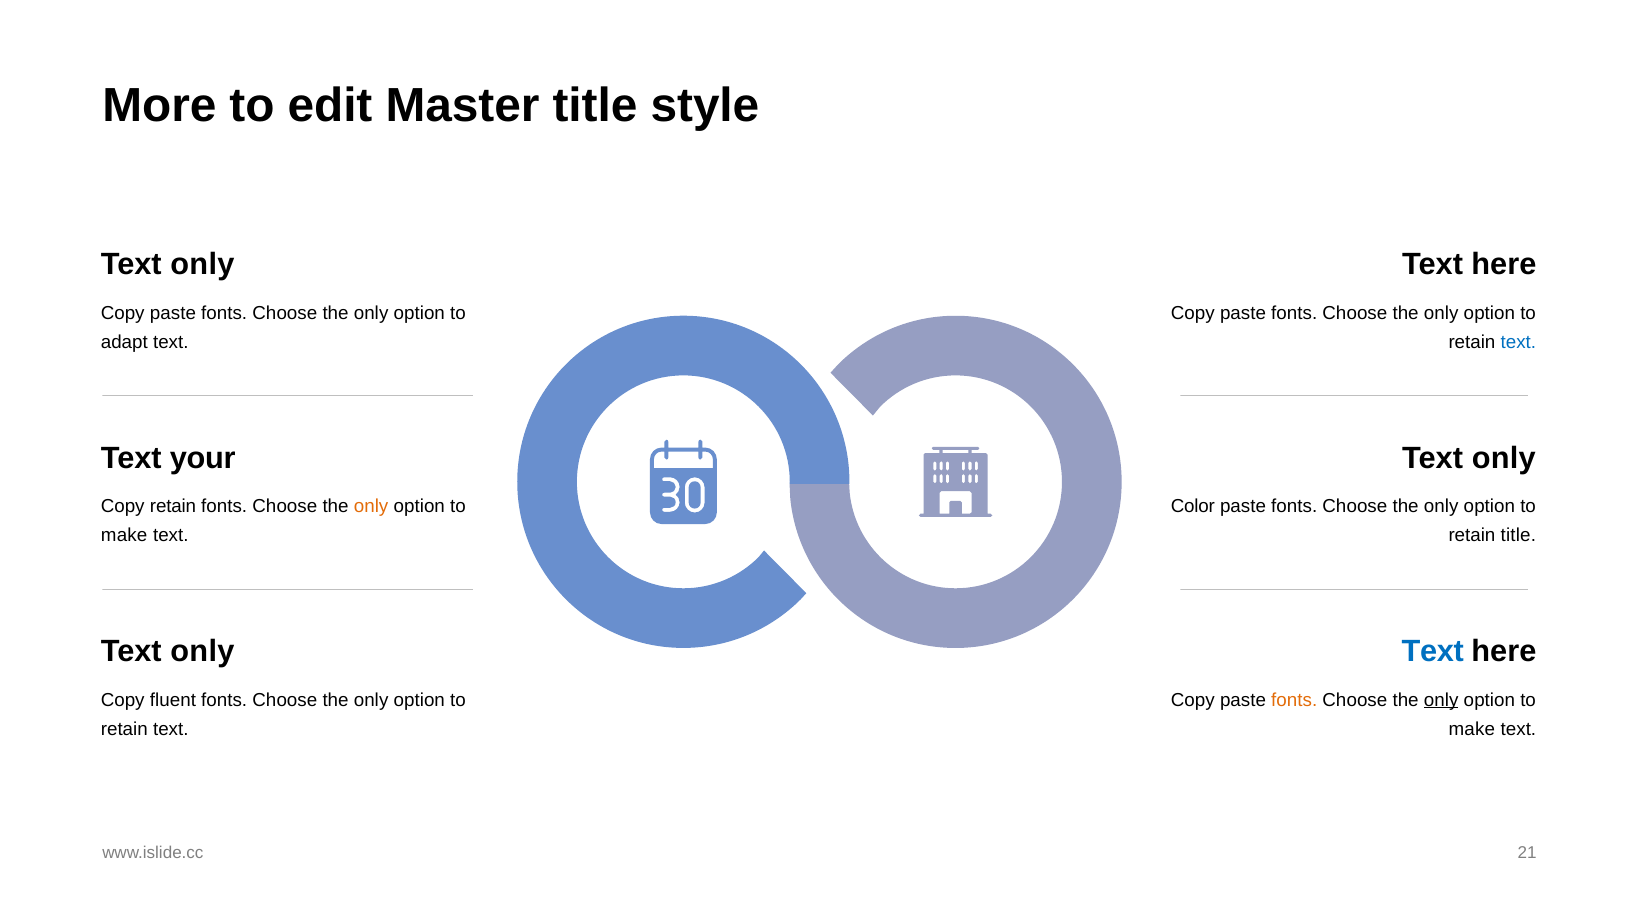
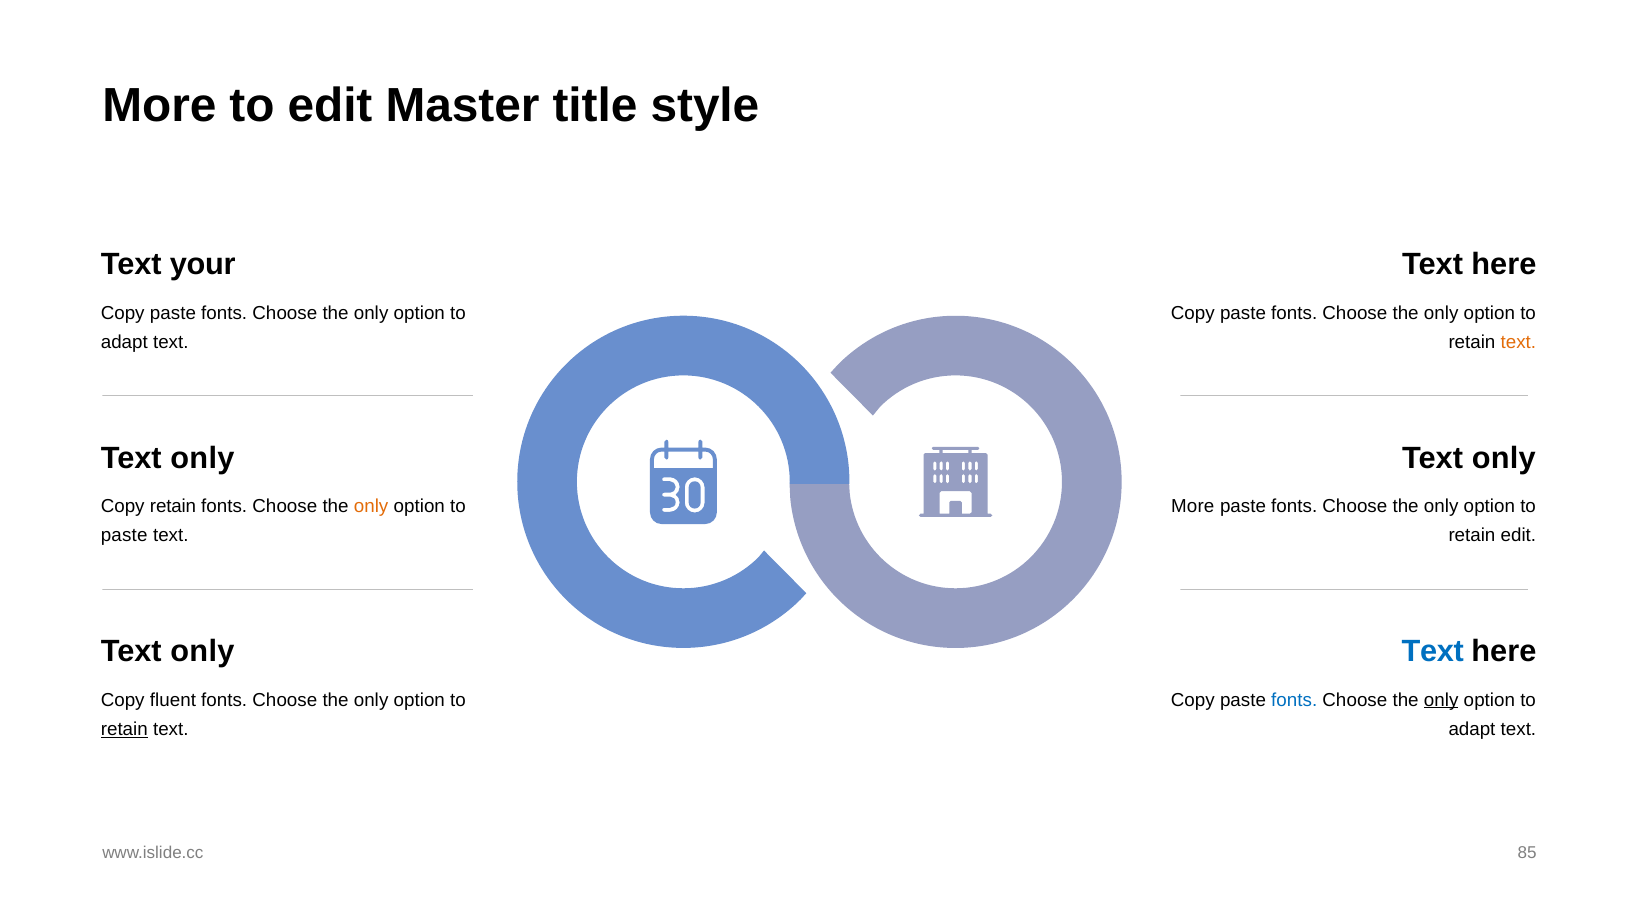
only: only -> your (203, 265)
text colour: blue -> orange (1518, 342)
your: your -> only (202, 458)
Color: Color -> More (1193, 506)
make: make -> paste (124, 536)
retain title: title -> edit (1518, 536)
fonts colour: orange -> blue (1294, 700)
retain underline: none -> present (124, 729)
make: make -> adapt (1472, 729)
21: 21 -> 85 (1527, 853)
